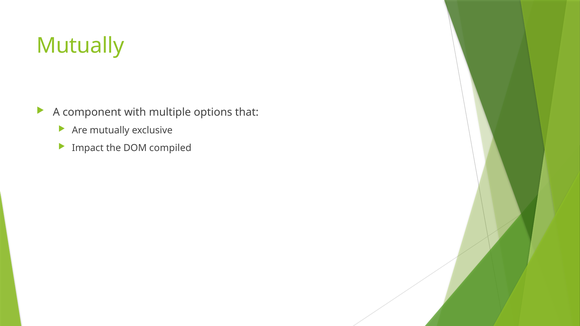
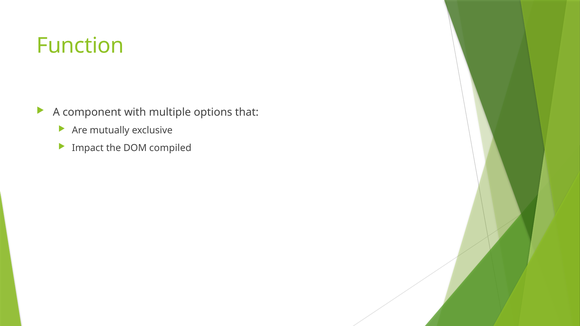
Mutually: Mutually -> Function (80, 46)
